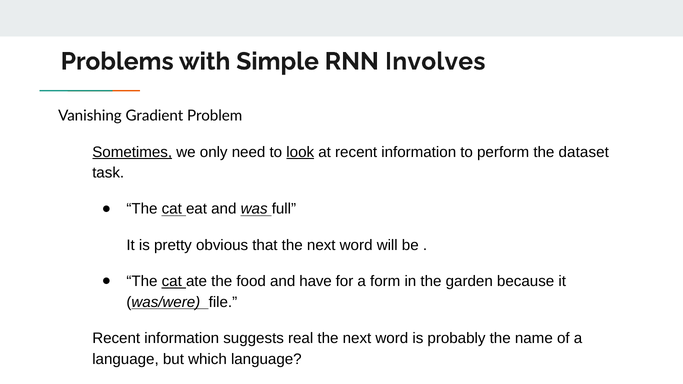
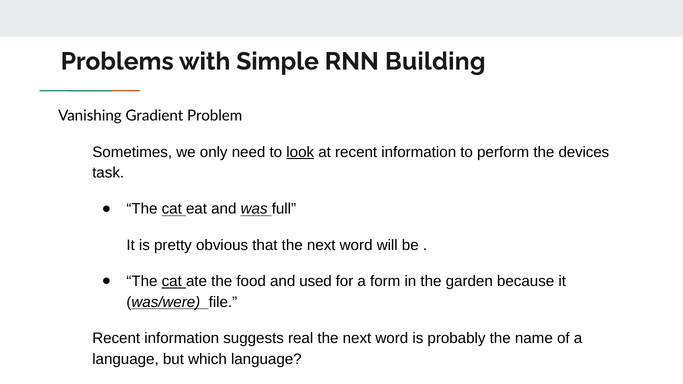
Involves: Involves -> Building (435, 61)
Sometimes underline: present -> none (132, 152)
dataset: dataset -> devices (584, 152)
have: have -> used (316, 281)
